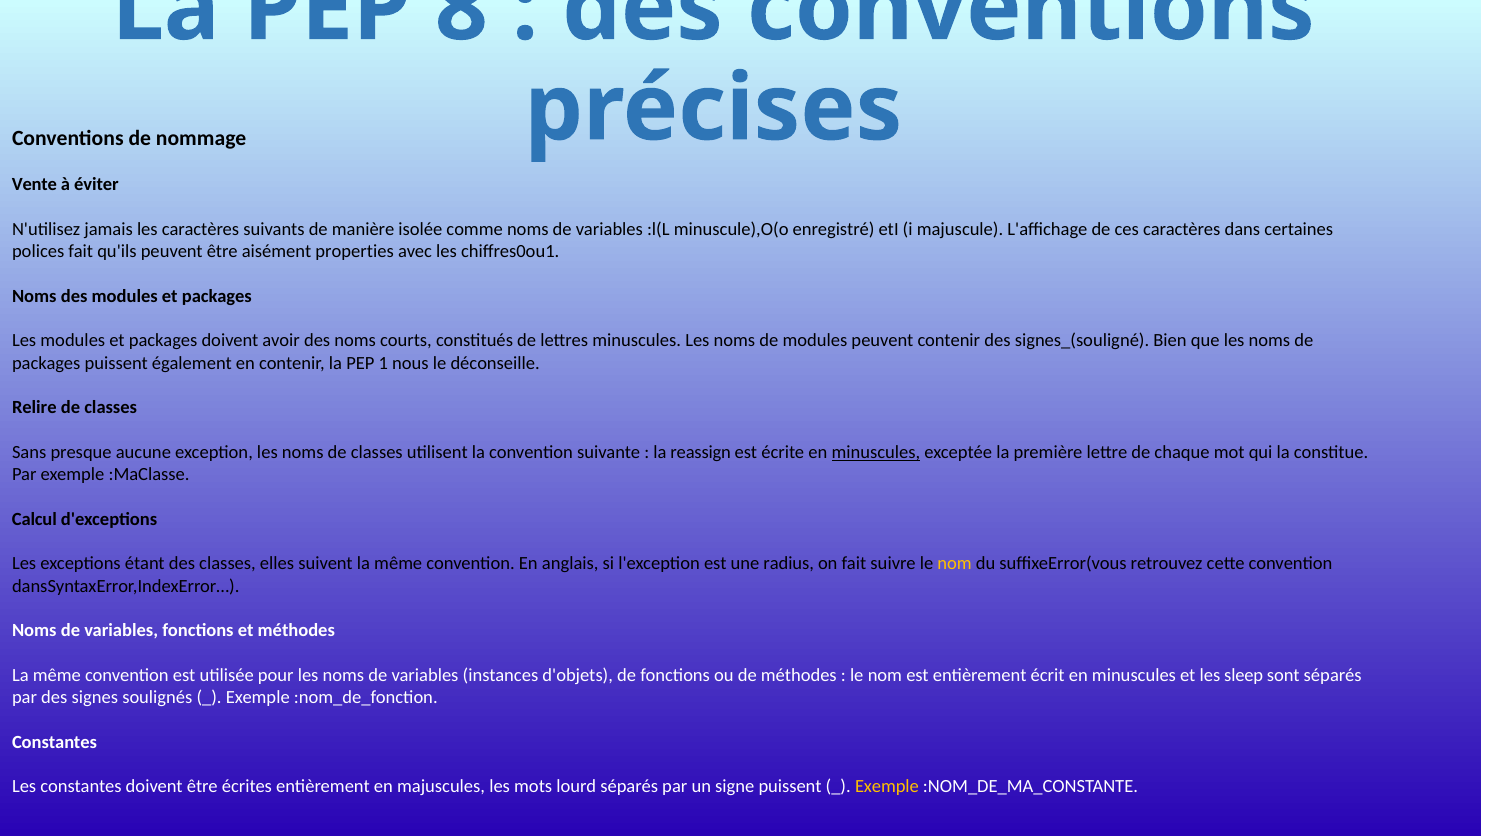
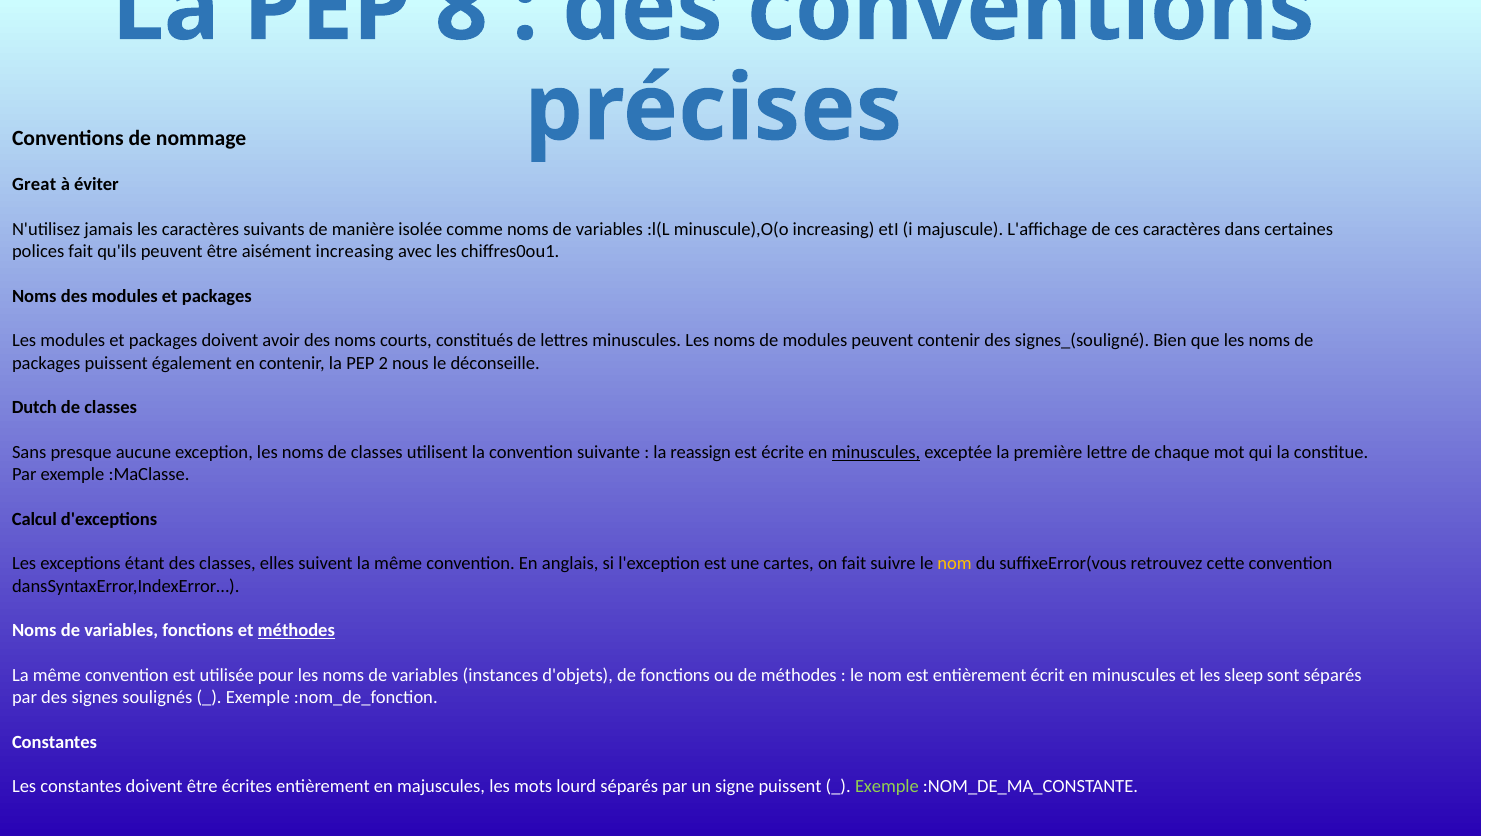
Vente: Vente -> Great (34, 185)
minuscule),O(o enregistré: enregistré -> increasing (834, 229)
aisément properties: properties -> increasing (355, 251)
1: 1 -> 2 (383, 363)
Relire: Relire -> Dutch (34, 407)
radius: radius -> cartes (789, 563)
méthodes underline: none -> present (296, 630)
Exemple colour: yellow -> light green (887, 786)
